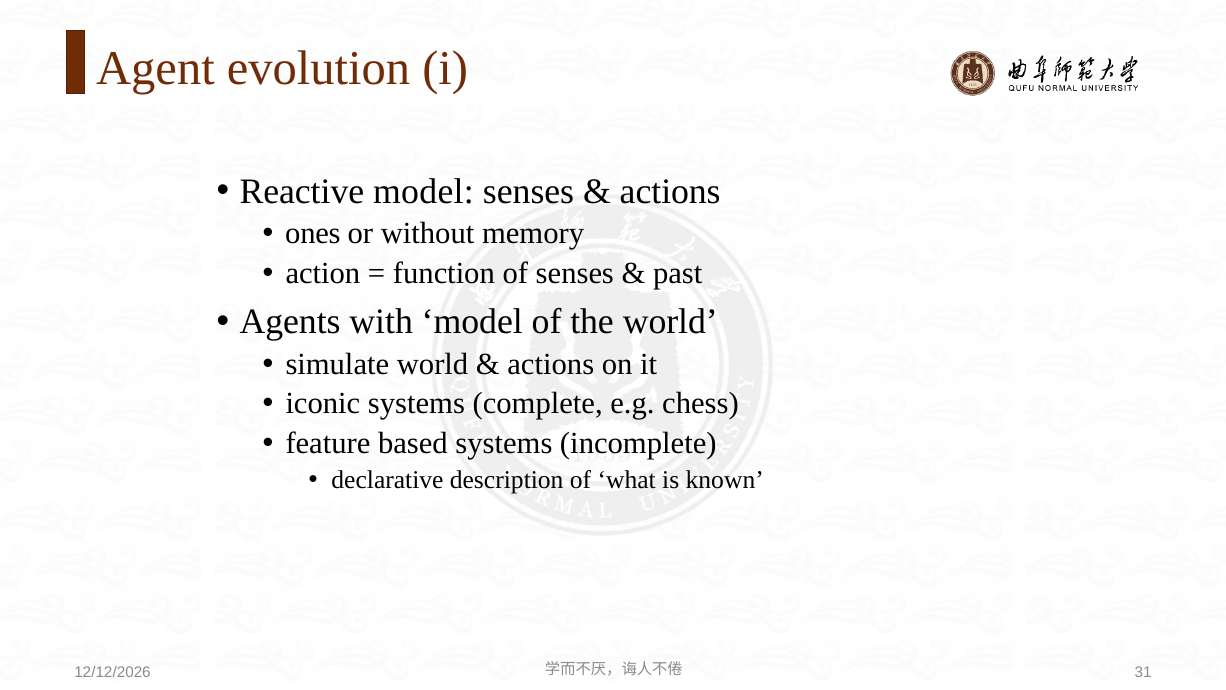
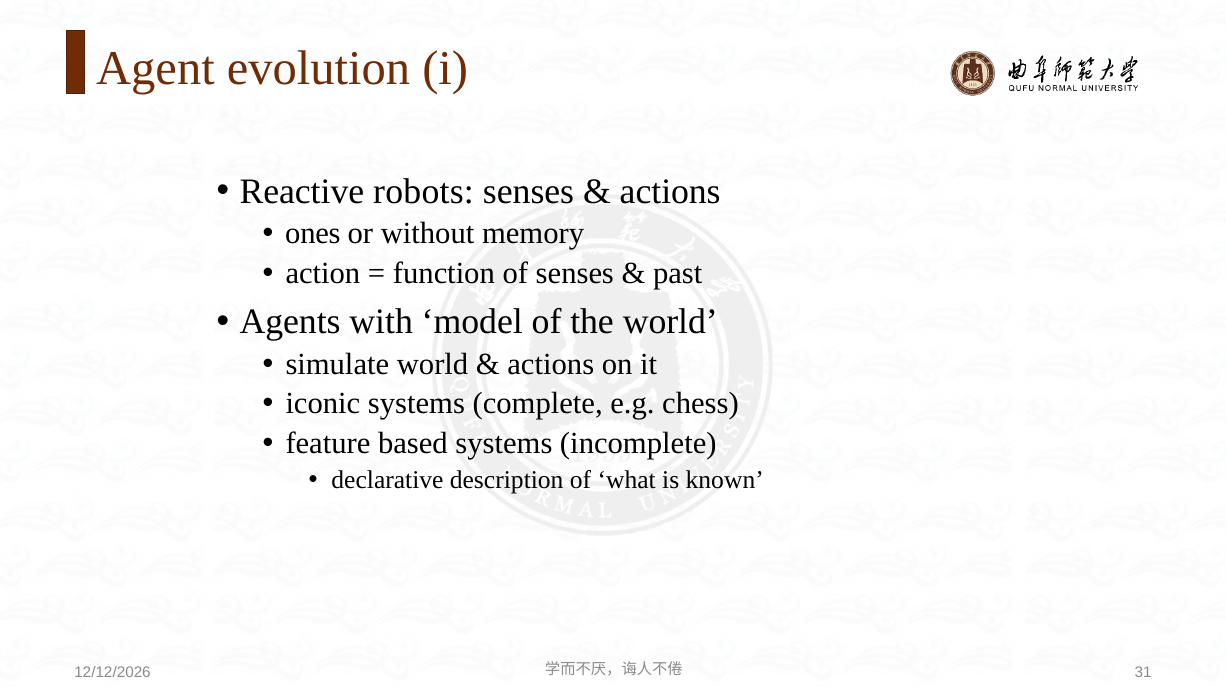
Reactive model: model -> robots (423, 191)
